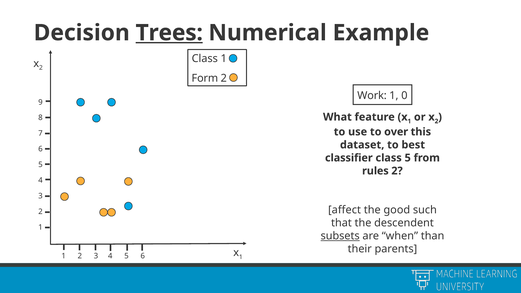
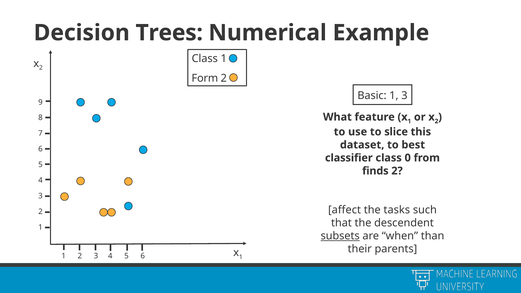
Trees underline: present -> none (169, 33)
Work: Work -> Basic (372, 95)
1 0: 0 -> 3 (404, 95)
over: over -> slice (396, 132)
class 5: 5 -> 0 (408, 158)
rules: rules -> finds (375, 171)
good: good -> tasks (397, 210)
